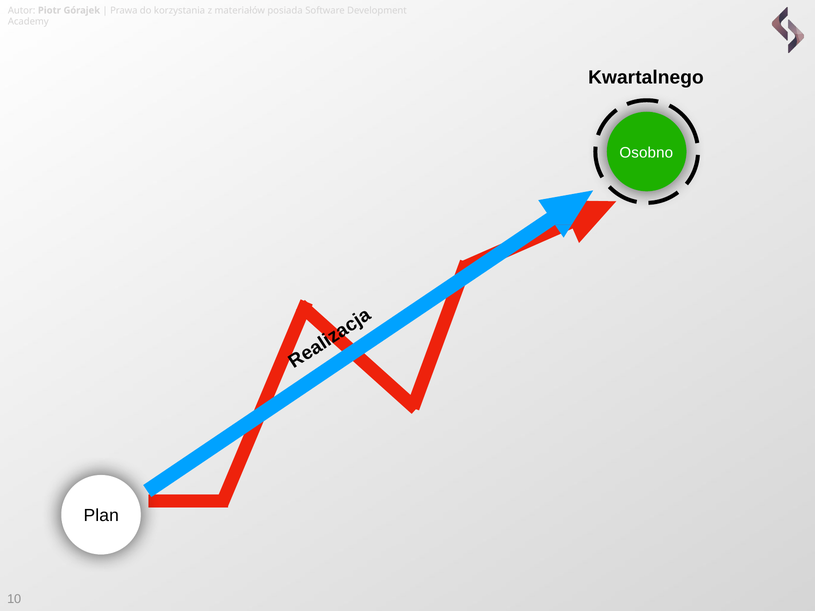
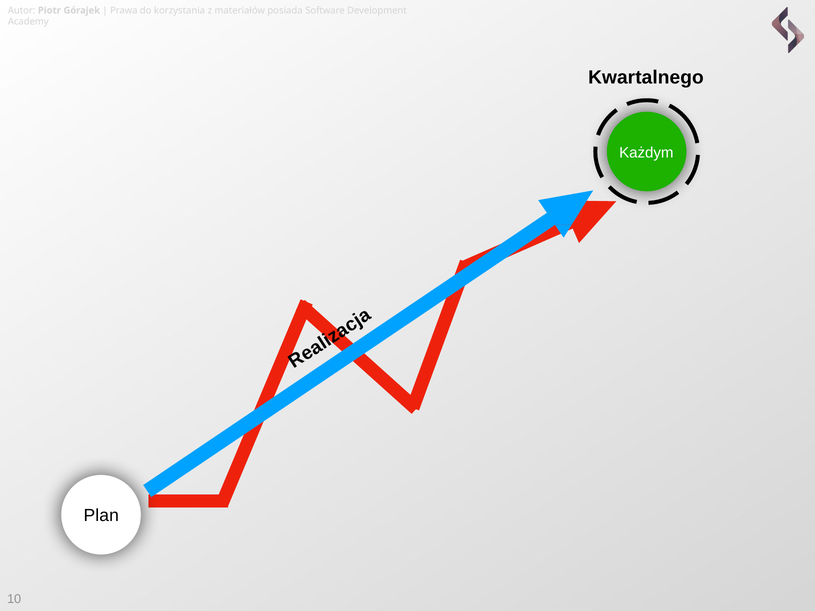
Osobno: Osobno -> Każdym (646, 153)
